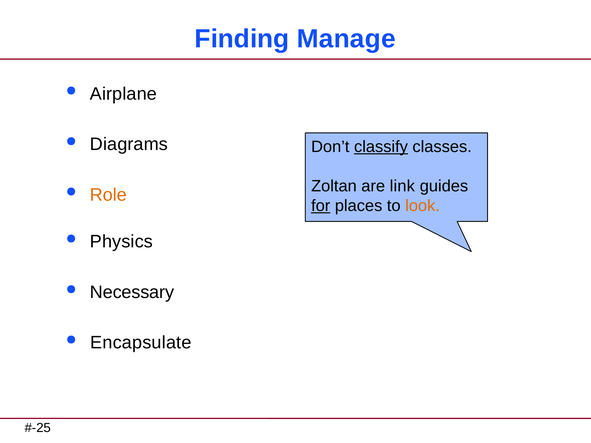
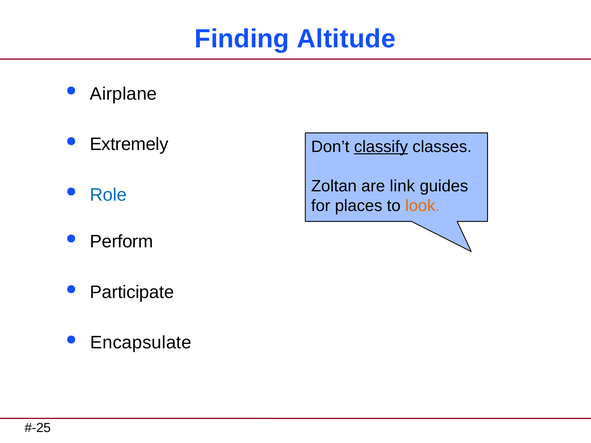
Manage: Manage -> Altitude (346, 39)
Diagrams: Diagrams -> Extremely (129, 144)
Role colour: orange -> blue (108, 195)
for underline: present -> none (321, 206)
Physics: Physics -> Perform (122, 242)
Necessary: Necessary -> Participate (132, 292)
